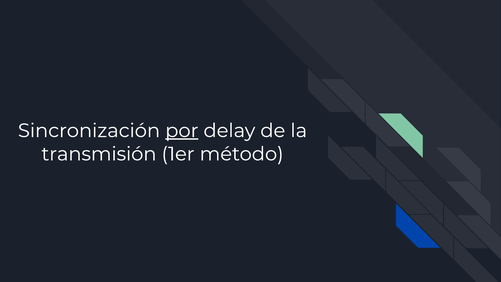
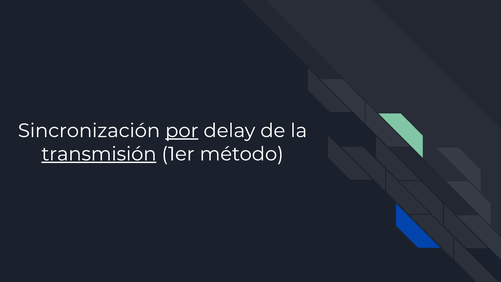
transmisión underline: none -> present (99, 154)
